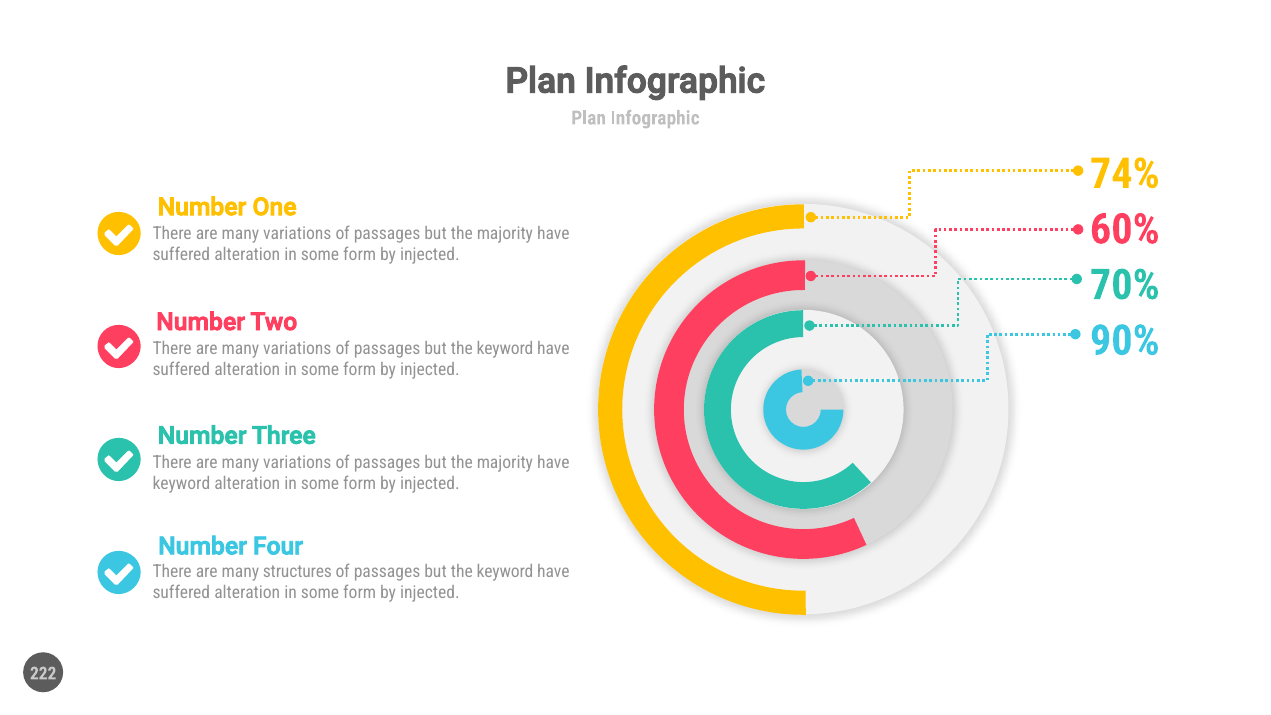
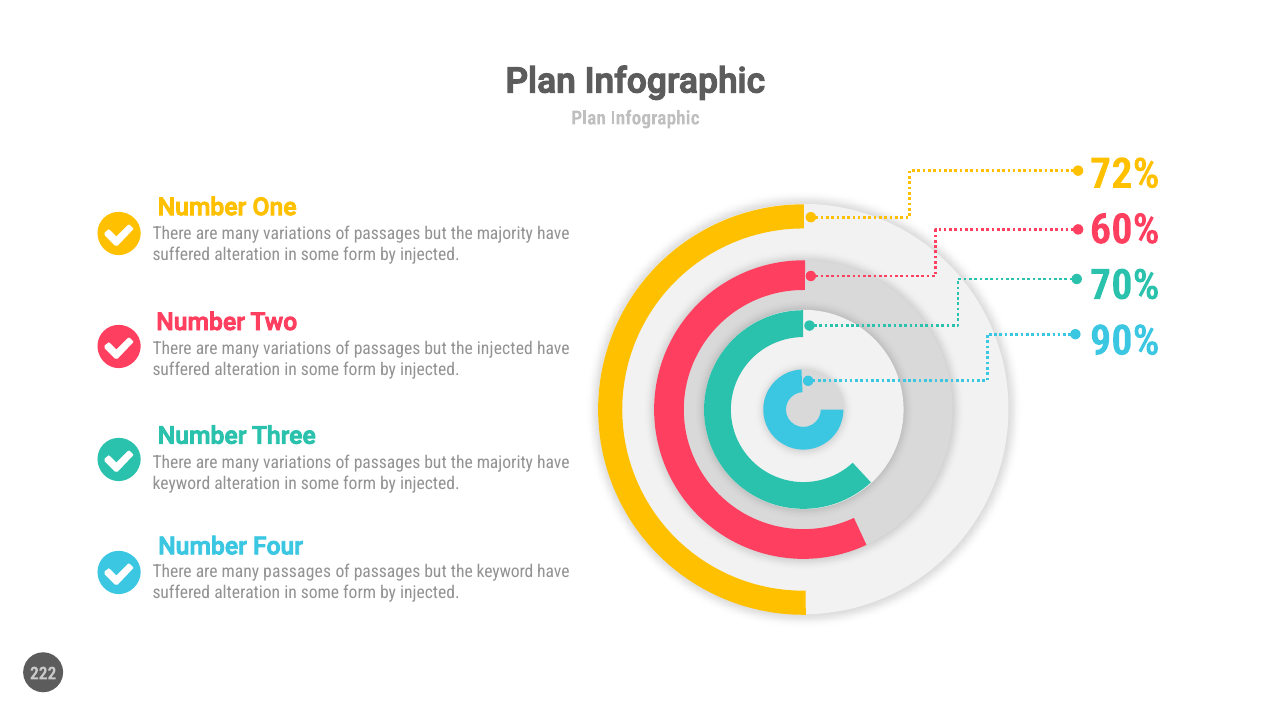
74%: 74% -> 72% (1125, 174)
keyword: keyword -> injected (505, 348)
many structures: structures -> passages (297, 571)
